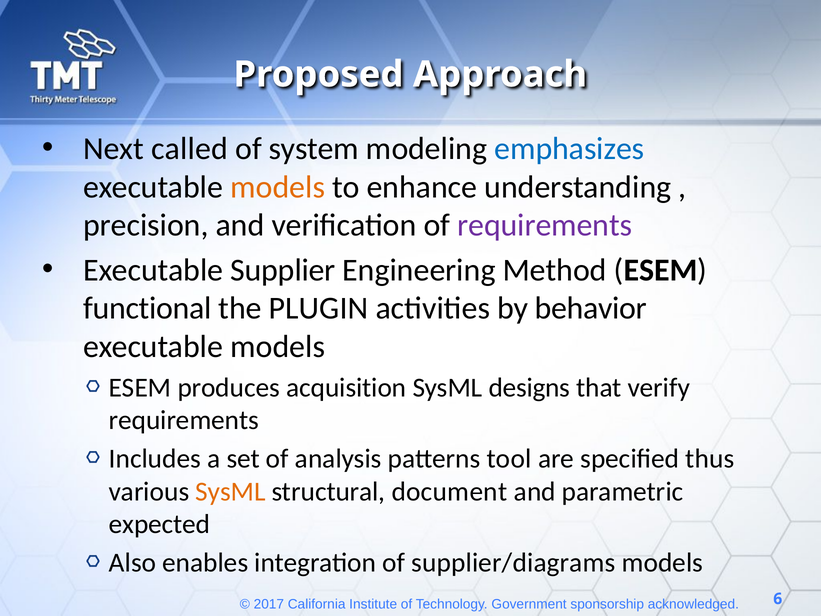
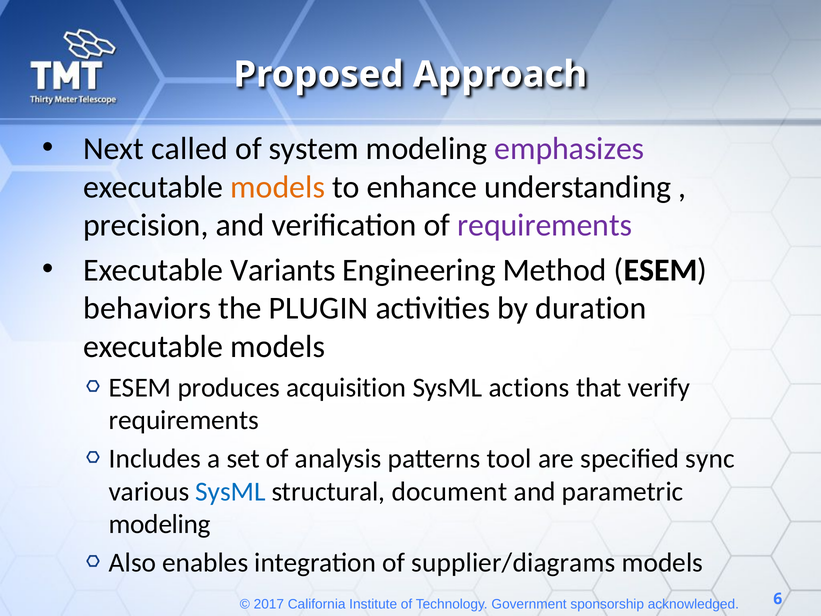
emphasizes colour: blue -> purple (569, 149)
Supplier: Supplier -> Variants (283, 270)
functional: functional -> behaviors (147, 308)
behavior: behavior -> duration (591, 308)
designs: designs -> actions (529, 387)
thus: thus -> sync (710, 459)
SysML colour: orange -> blue (230, 491)
expected: expected -> modeling (160, 524)
